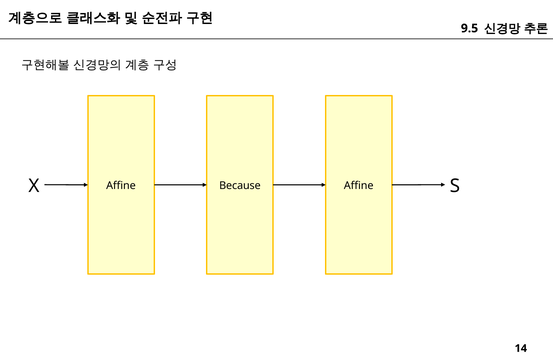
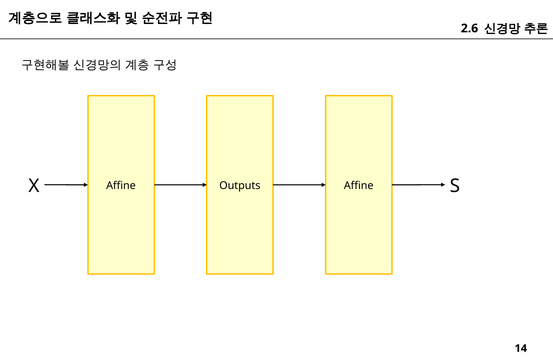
9.5: 9.5 -> 2.6 (470, 28)
Because: Because -> Outputs (240, 186)
